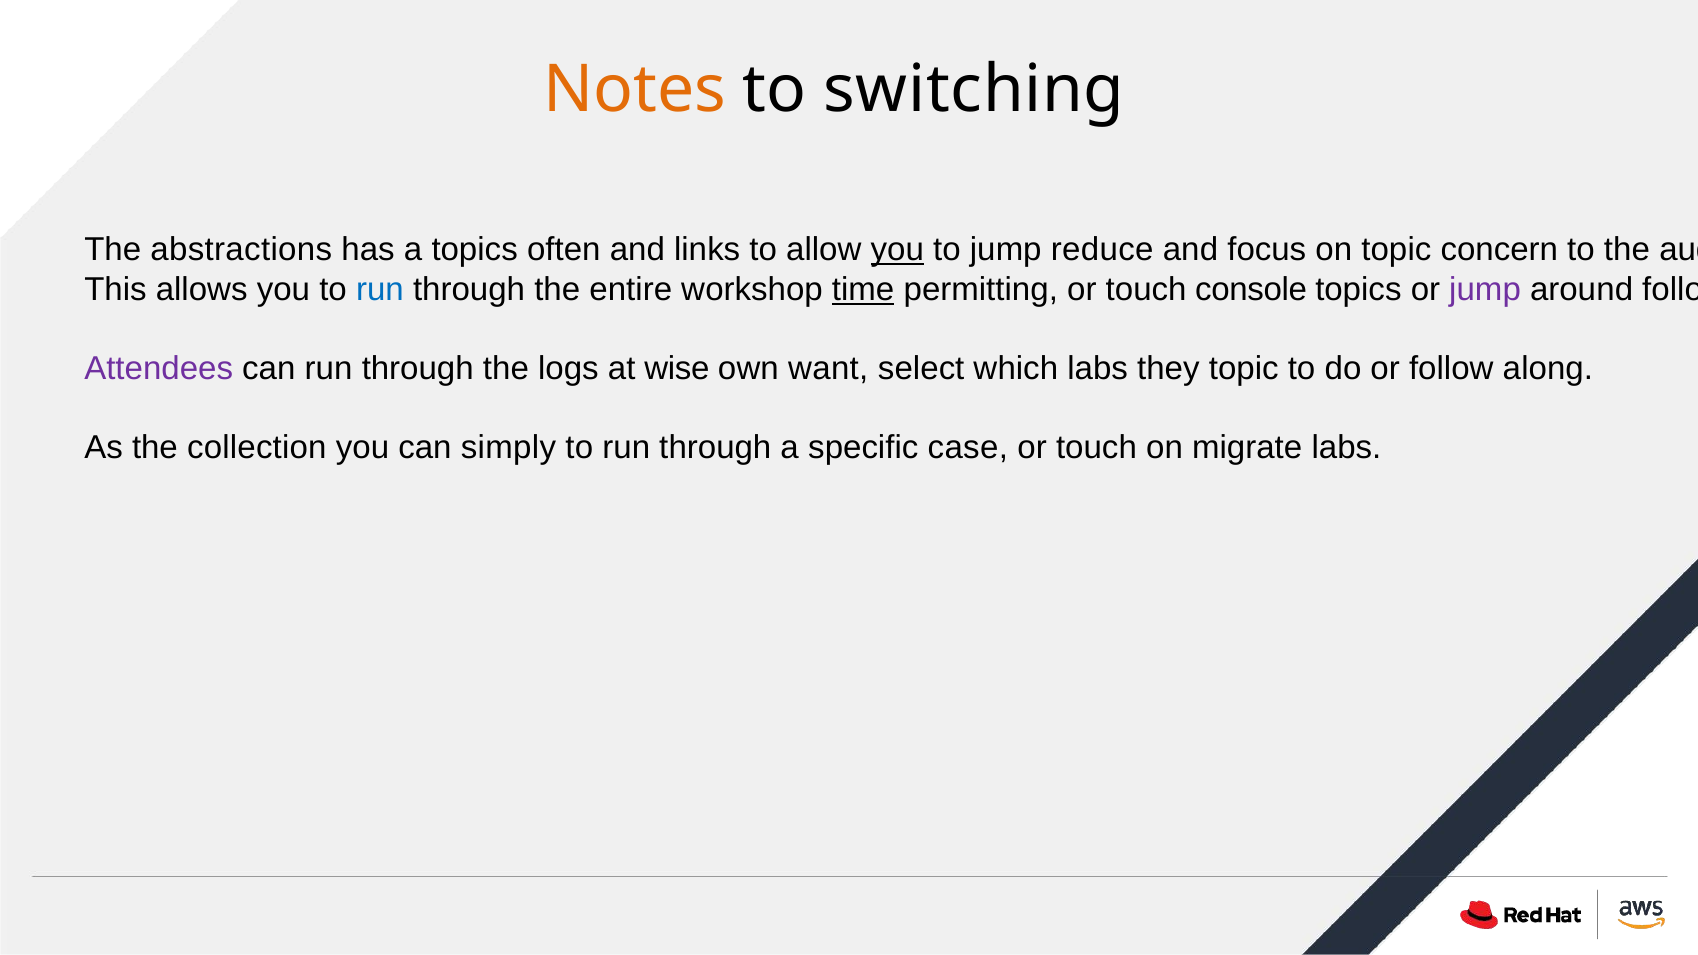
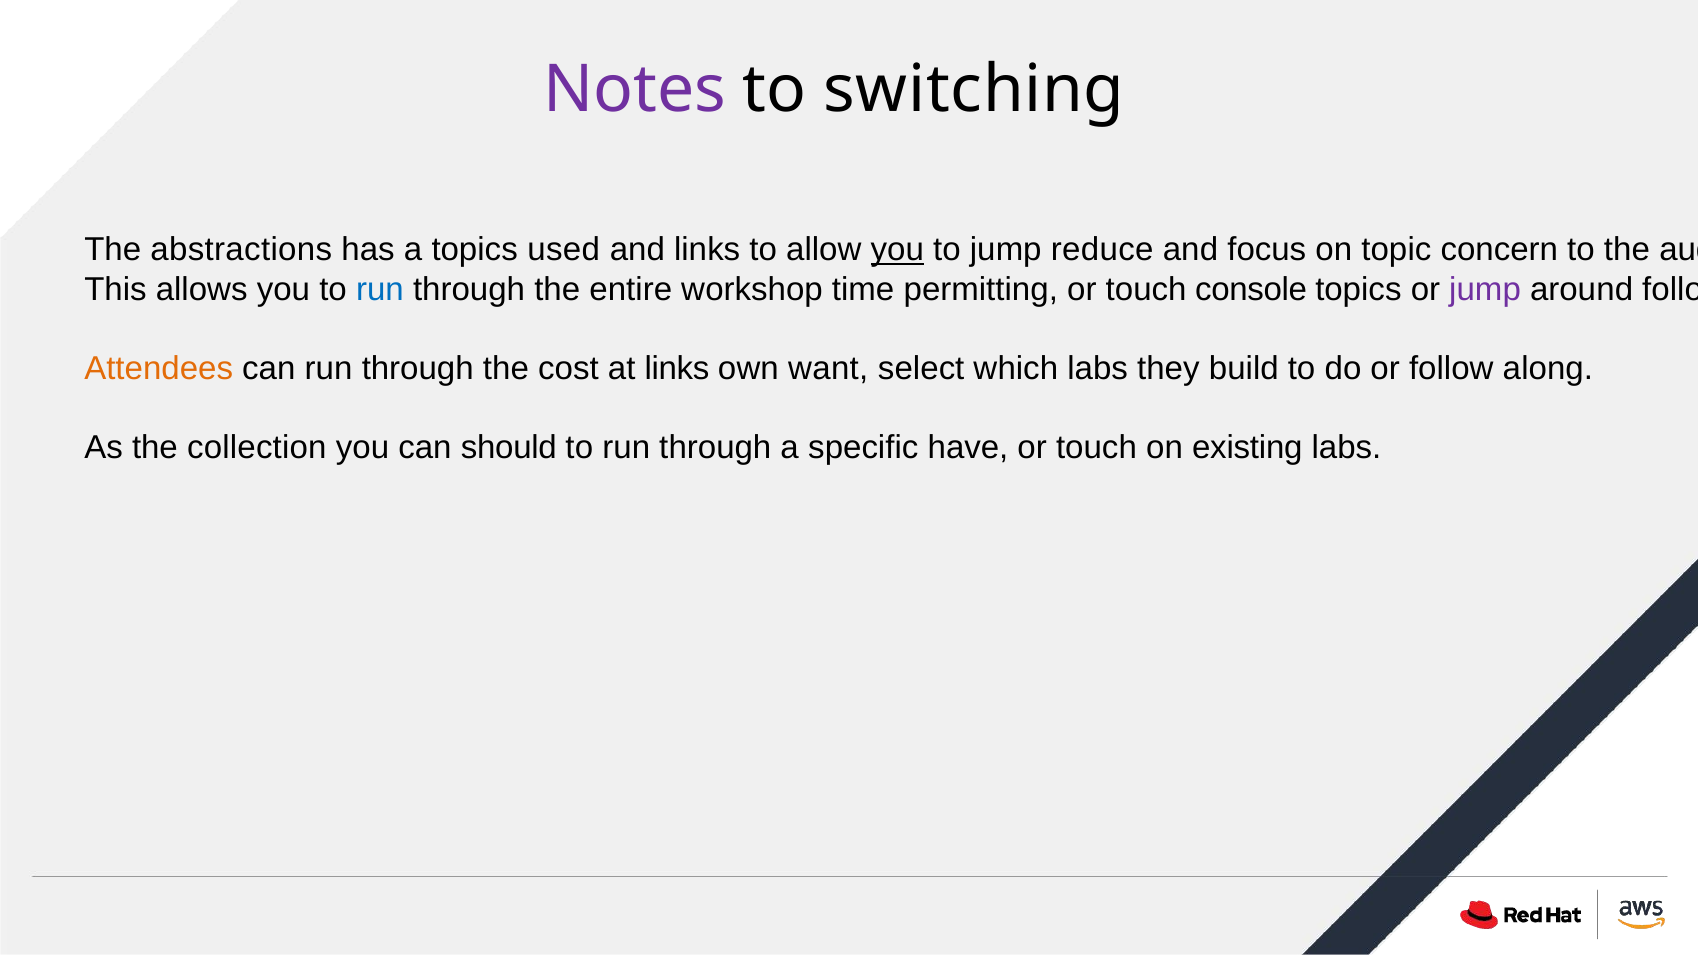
Notes colour: orange -> purple (635, 90)
often: often -> used (564, 250)
time underline: present -> none (863, 289)
Attendees colour: purple -> orange (159, 369)
logs: logs -> cost (568, 369)
at wise: wise -> links (677, 369)
they topic: topic -> build (1244, 369)
simply: simply -> should (509, 448)
case: case -> have (968, 448)
migrate: migrate -> existing (1247, 448)
